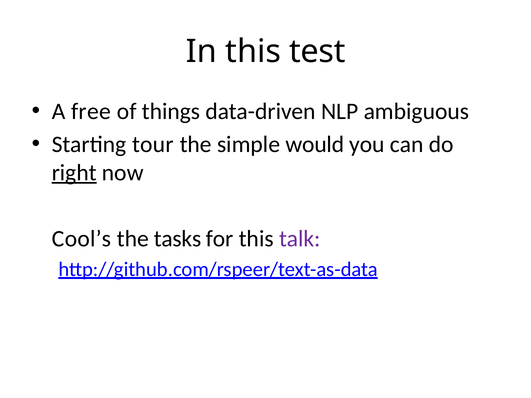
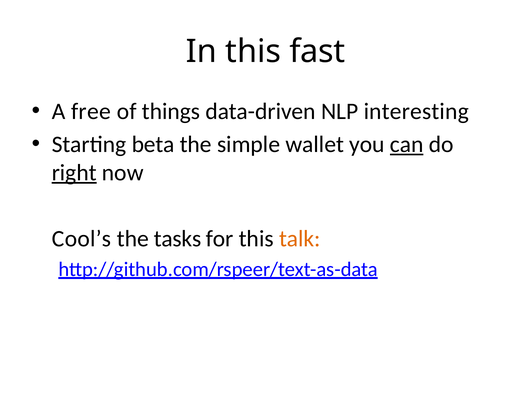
test: test -> fast (317, 51)
ambiguous: ambiguous -> interesting (416, 111)
tour: tour -> beta (153, 144)
would: would -> wallet (315, 144)
can underline: none -> present (407, 144)
talk colour: purple -> orange (300, 239)
